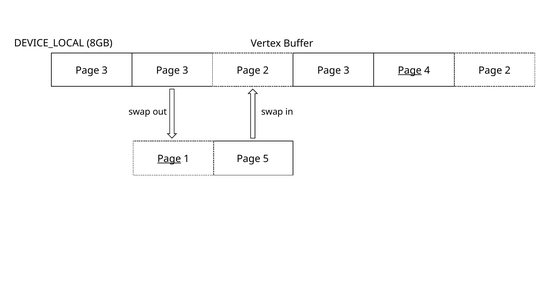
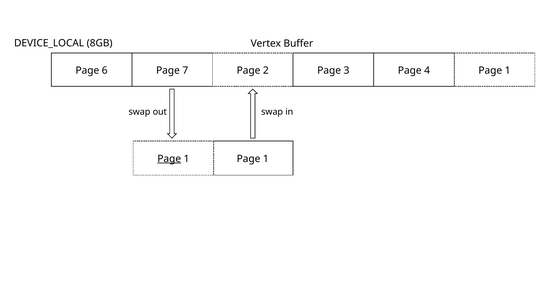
3: 3 -> 6 (105, 70)
3: 3 -> 7 (185, 70)
Page underline: present -> none (410, 70)
4 Page 2: 2 -> 1 (508, 70)
5: 5 -> 1 (266, 159)
